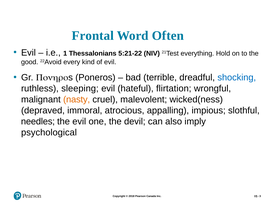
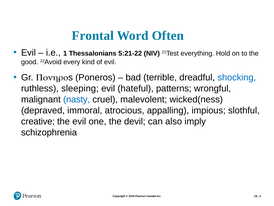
flirtation: flirtation -> patterns (174, 88)
nasty colour: orange -> blue (77, 99)
needles: needles -> creative (38, 121)
psychological: psychological -> schizophrenia (49, 132)
